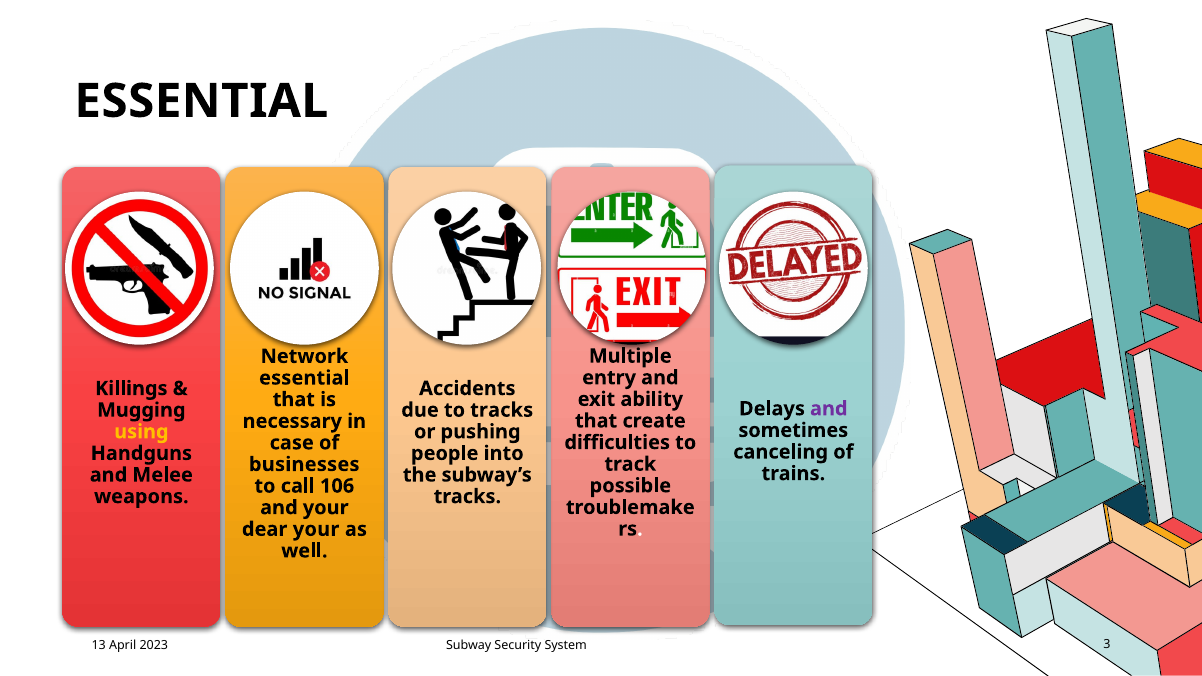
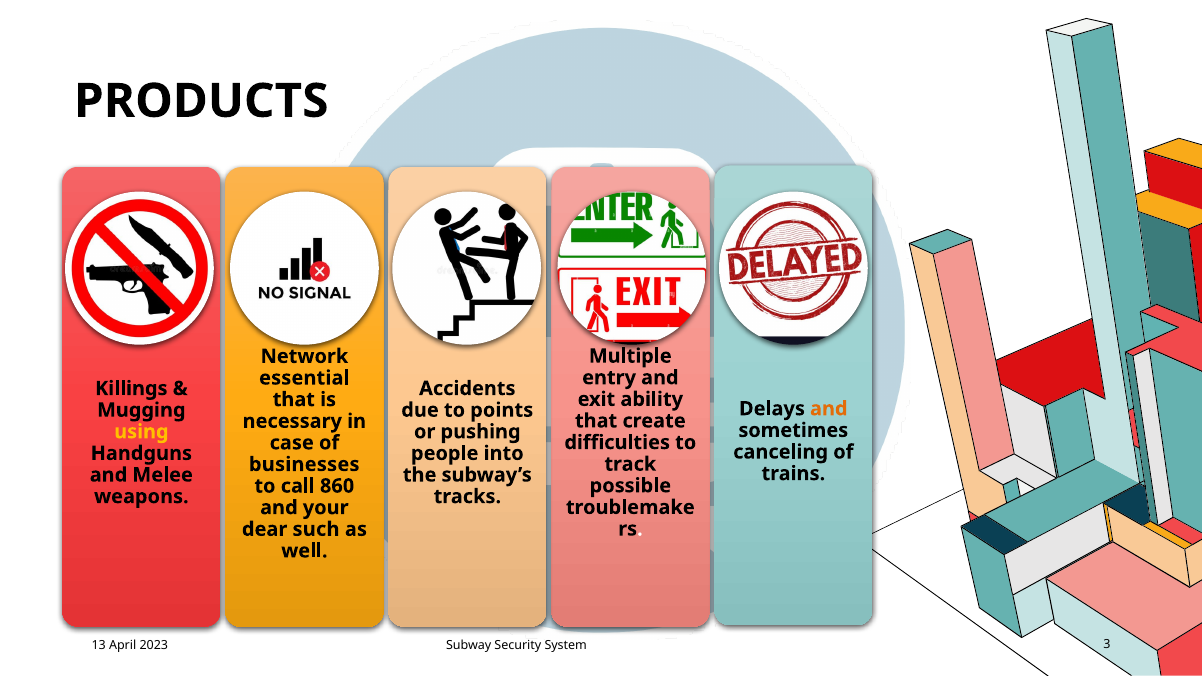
ESSENTIAL: ESSENTIAL -> PRODUCTS (201, 101)
and colour: purple -> orange (829, 409)
to tracks: tracks -> points (502, 410)
106: 106 -> 860 (337, 486)
dear your: your -> such (316, 529)
